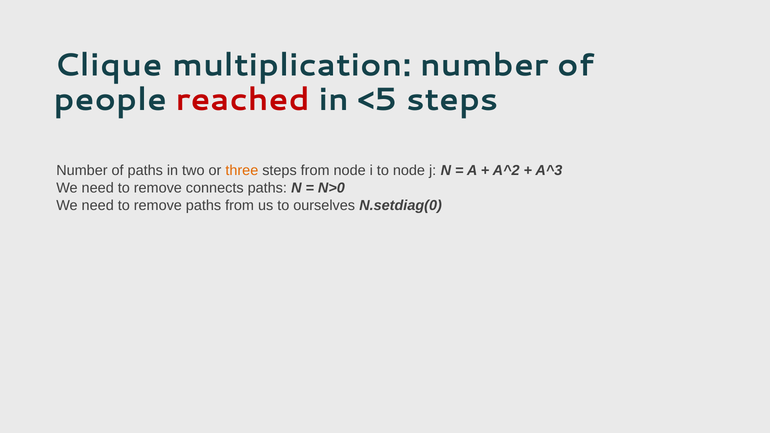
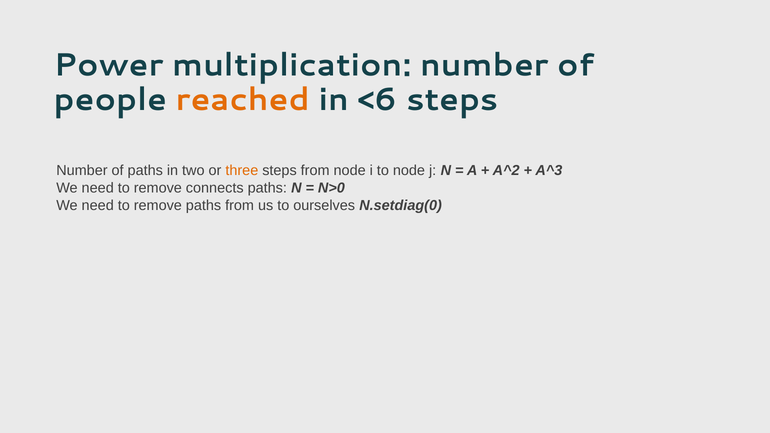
Clique: Clique -> Power (109, 65)
reached colour: red -> orange (243, 100)
<5: <5 -> <6 (377, 100)
